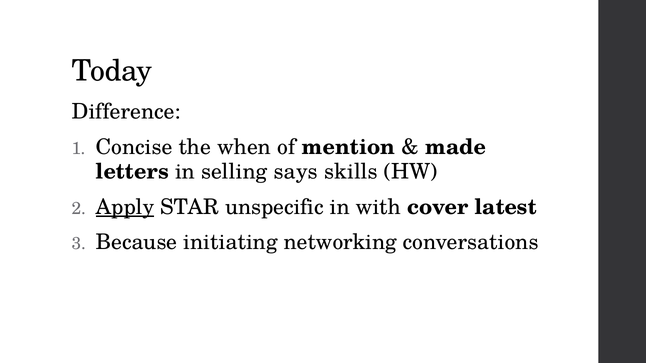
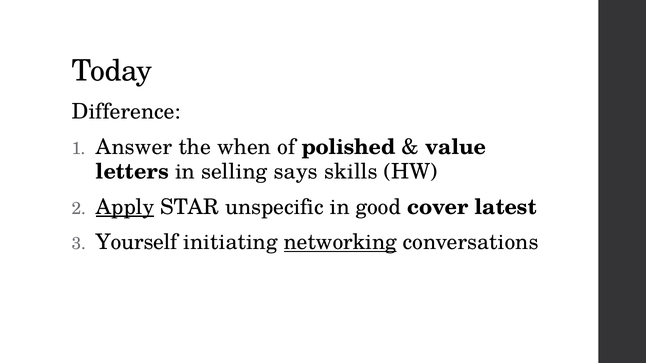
Concise: Concise -> Answer (134, 147)
mention: mention -> polished (349, 147)
made: made -> value (456, 147)
with: with -> good (378, 207)
Because: Because -> Yourself (137, 242)
networking underline: none -> present (340, 242)
